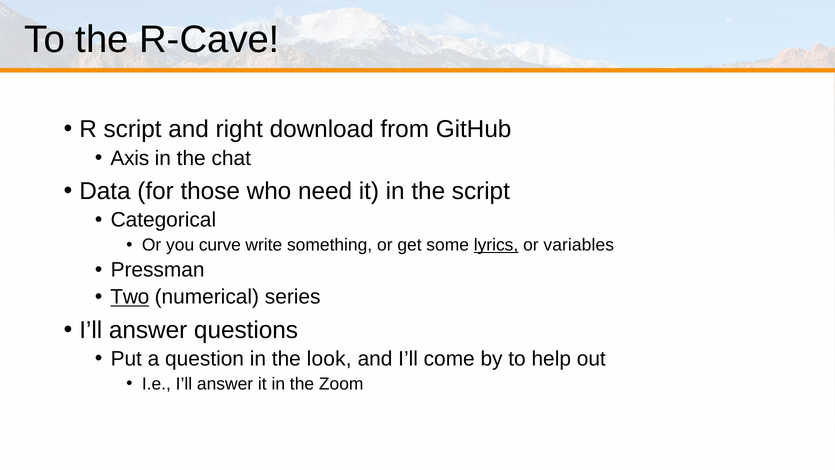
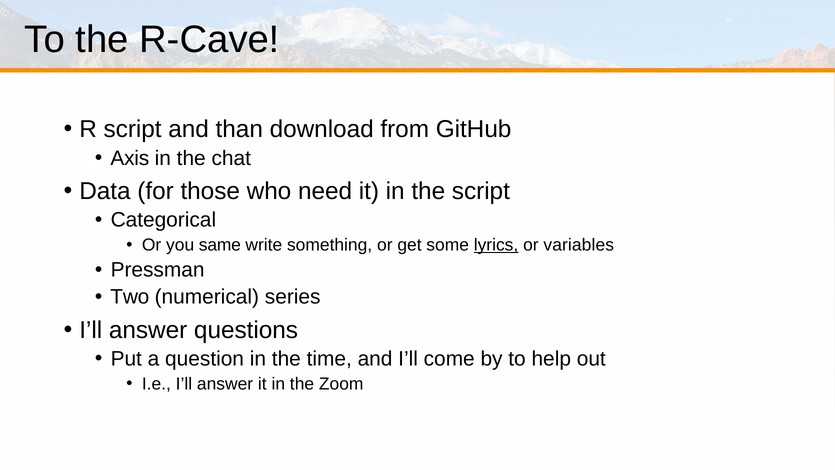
right: right -> than (239, 129)
curve: curve -> same (220, 245)
Two underline: present -> none (130, 297)
look: look -> time (329, 359)
